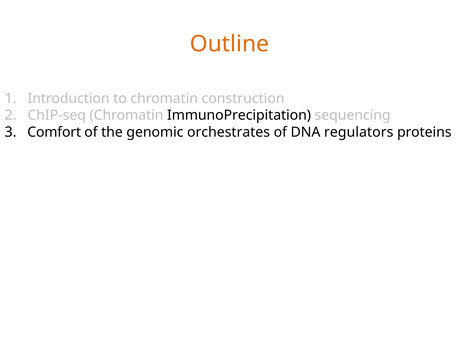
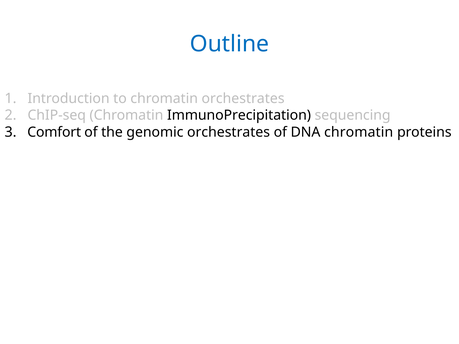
Outline colour: orange -> blue (229, 44)
chromatin construction: construction -> orchestrates (243, 99)
DNA regulators: regulators -> chromatin (359, 132)
